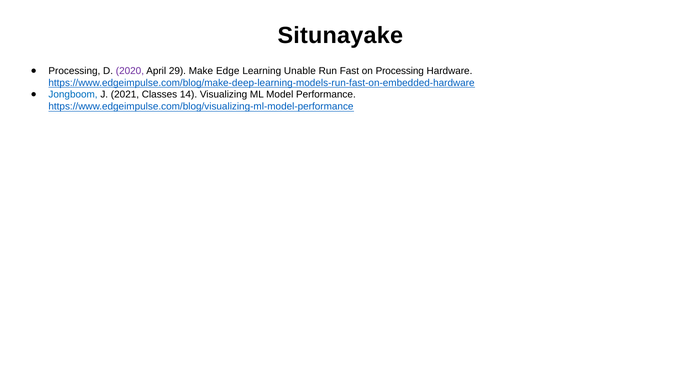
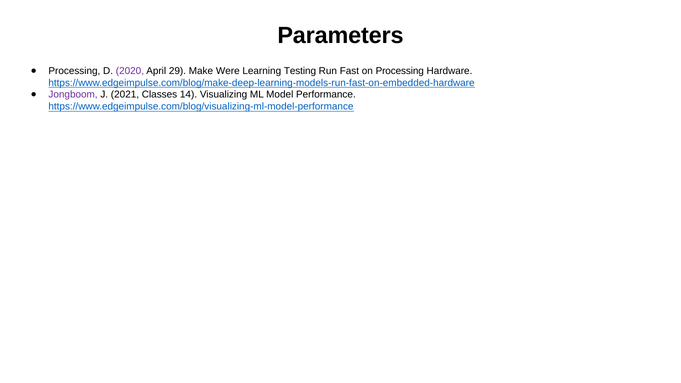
Situnayake: Situnayake -> Parameters (341, 35)
Edge: Edge -> Were (228, 71)
Unable: Unable -> Testing (300, 71)
Jongboom colour: blue -> purple (73, 95)
